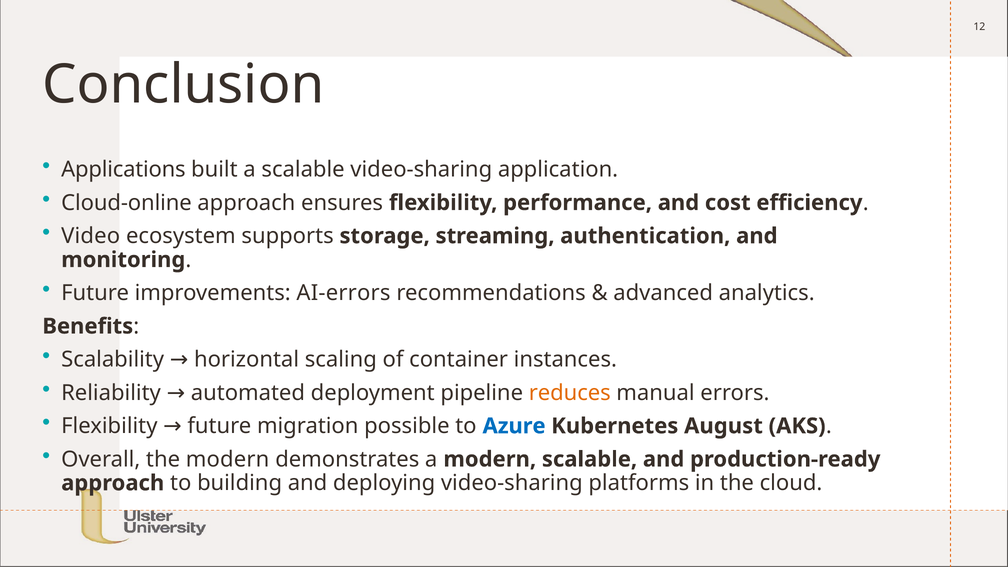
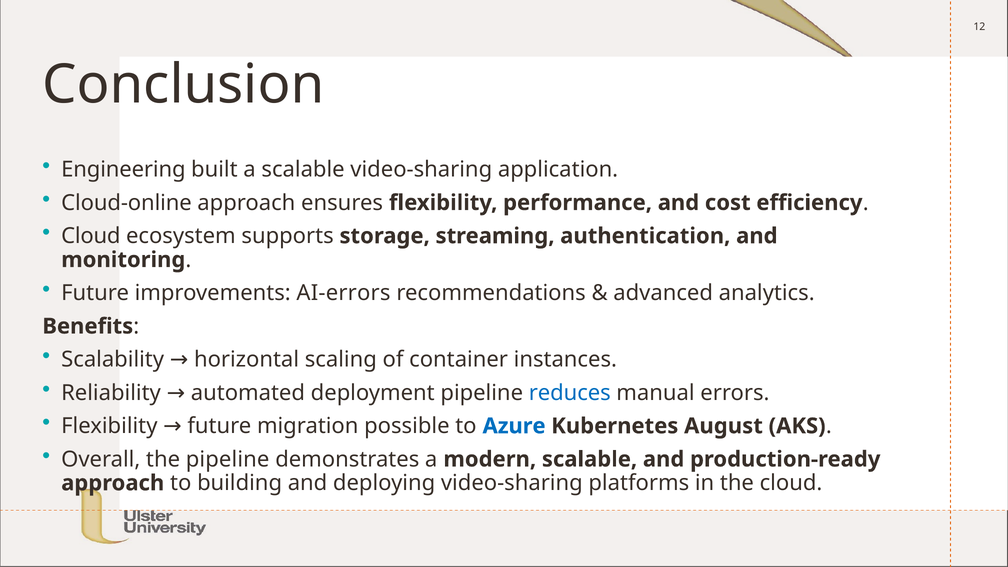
Applications: Applications -> Engineering (123, 169)
Video: Video -> Cloud (91, 236)
reduces colour: orange -> blue (570, 393)
the modern: modern -> pipeline (228, 459)
